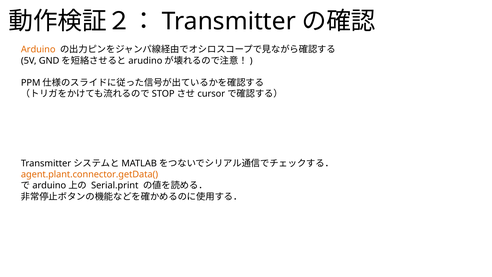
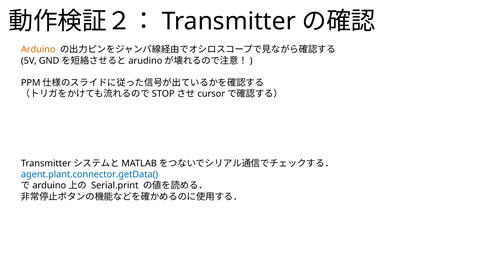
agent.plant.connector.getData( colour: orange -> blue (90, 174)
